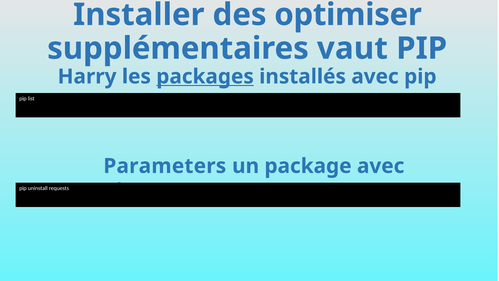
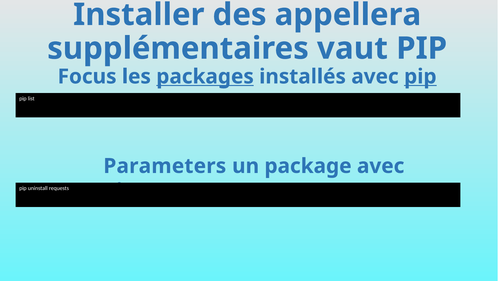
optimiser: optimiser -> appellera (348, 15)
Harry: Harry -> Focus (87, 76)
pip underline: none -> present (420, 76)
